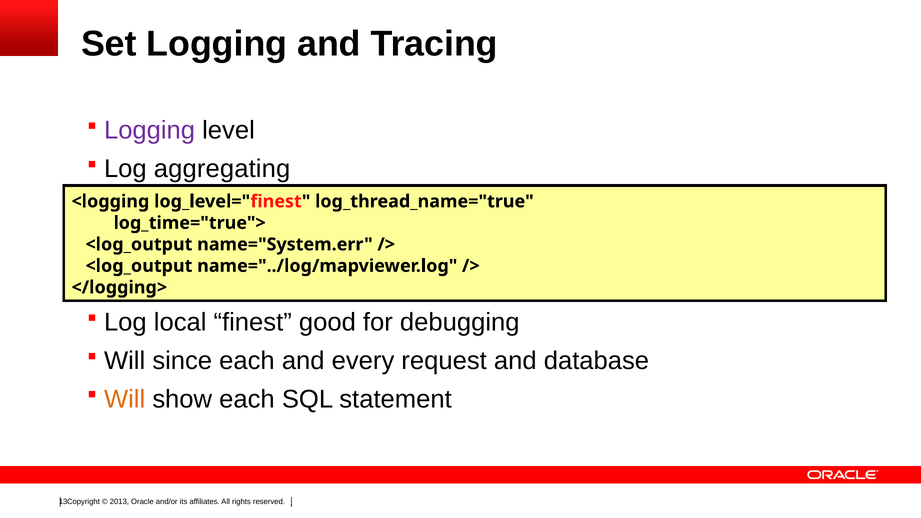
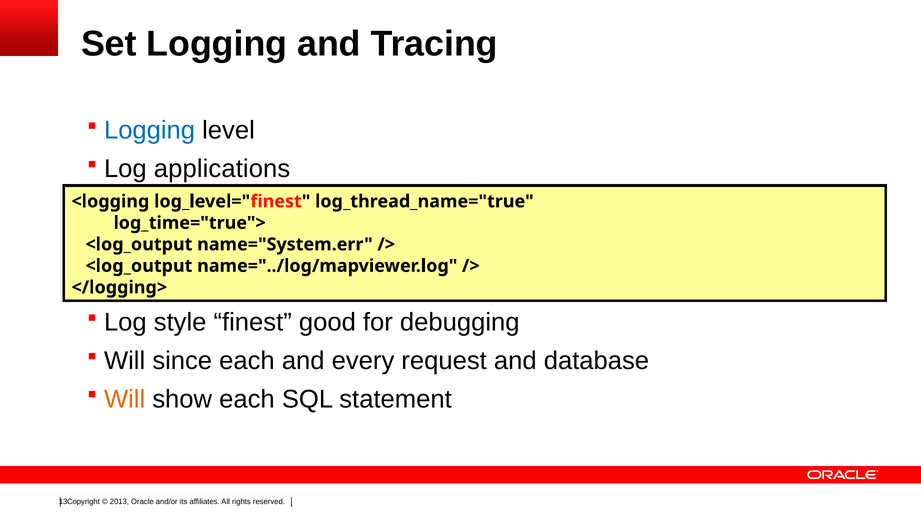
Logging colour: purple -> blue (150, 130)
aggregating: aggregating -> applications (222, 169)
local: local -> style (180, 322)
